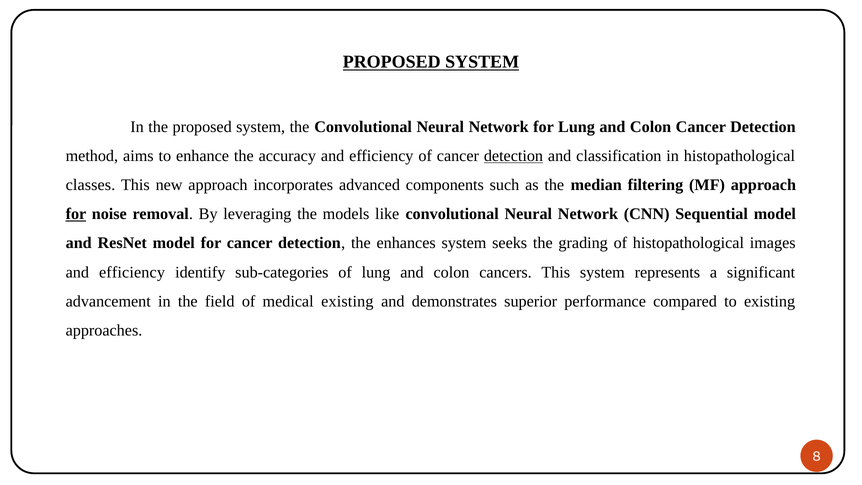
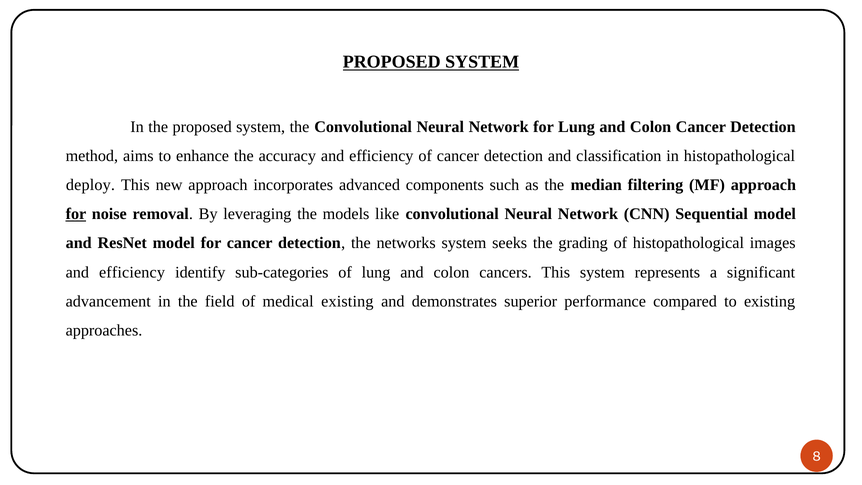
detection underline: present -> none (513, 156)
classes: classes -> deploy (90, 185)
enhances: enhances -> networks (406, 243)
